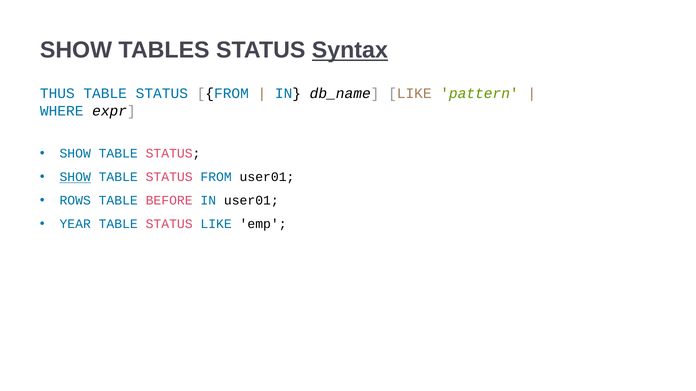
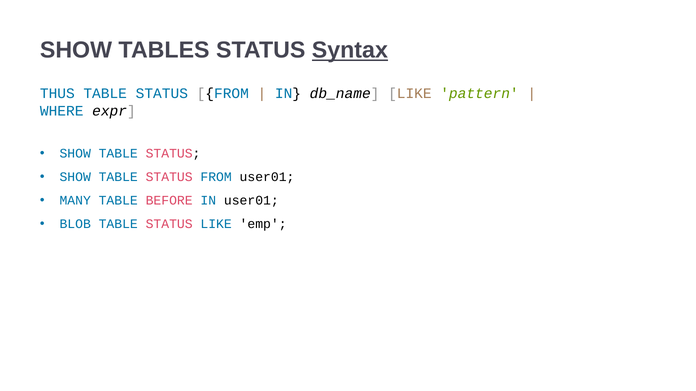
SHOW underline: present -> none (75, 177)
ROWS: ROWS -> MANY (75, 201)
YEAR: YEAR -> BLOB (75, 224)
